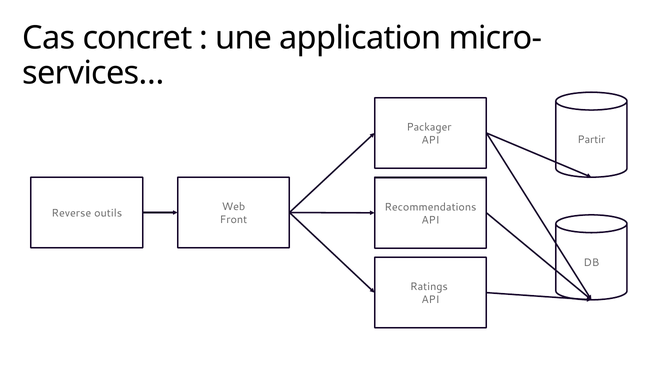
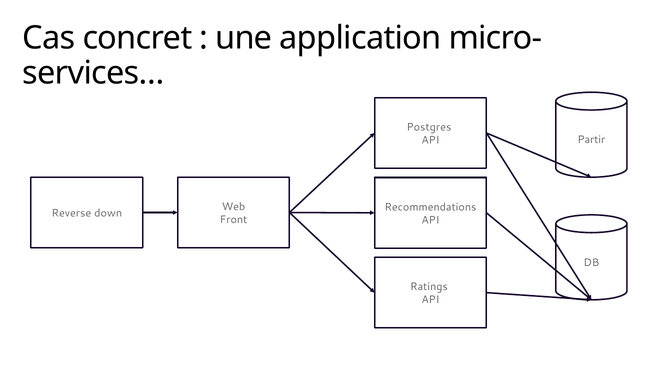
Packager: Packager -> Postgres (429, 127)
outils: outils -> down (108, 214)
